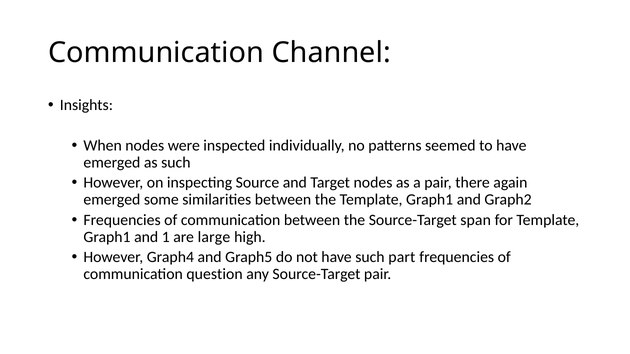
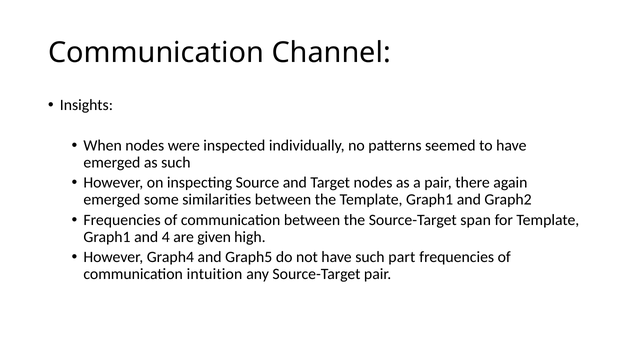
1: 1 -> 4 (166, 237)
large: large -> given (214, 237)
question: question -> intuition (214, 275)
